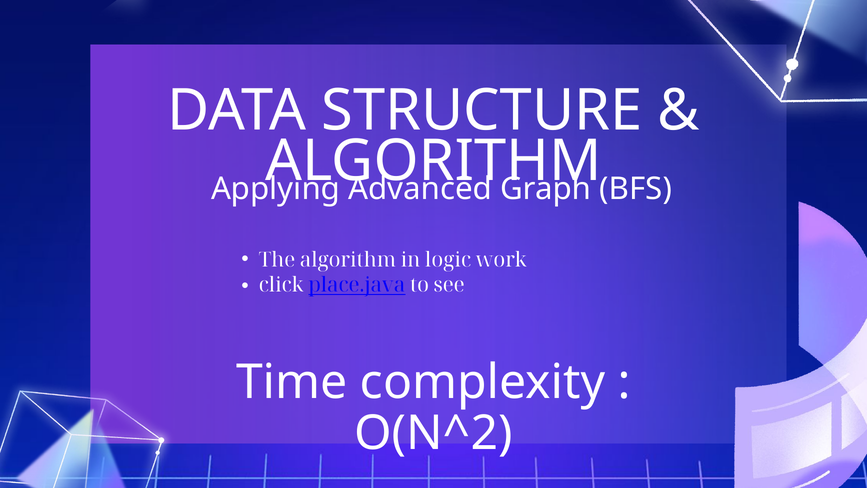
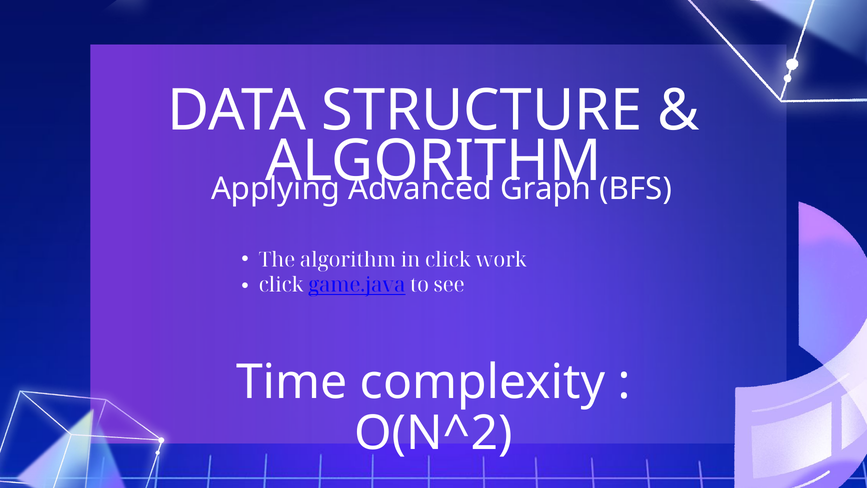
in logic: logic -> click (448, 260)
place.java: place.java -> game.java (357, 285)
